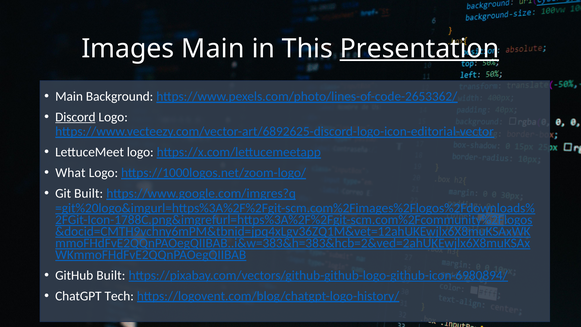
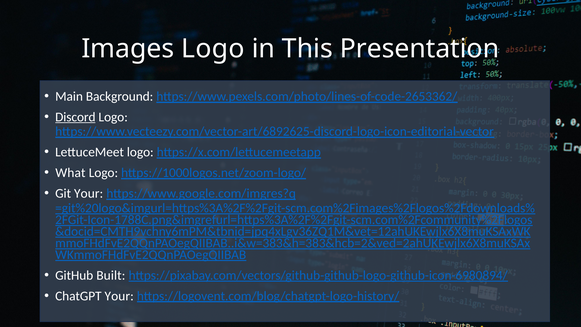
Images Main: Main -> Logo (213, 49)
Presentation underline: present -> none (419, 49)
Git Built: Built -> Your (89, 193)
ChatGPT Tech: Tech -> Your (119, 296)
